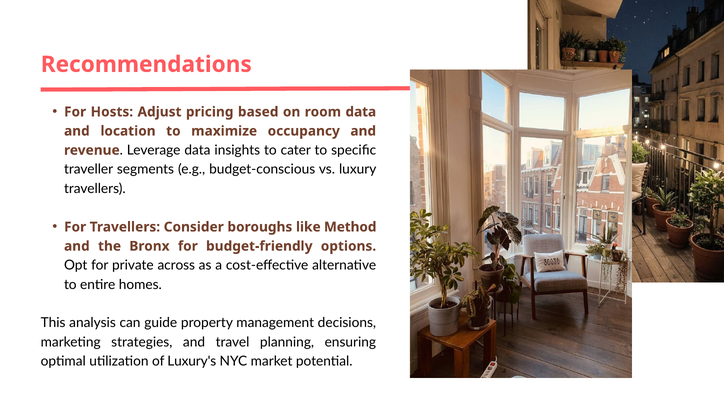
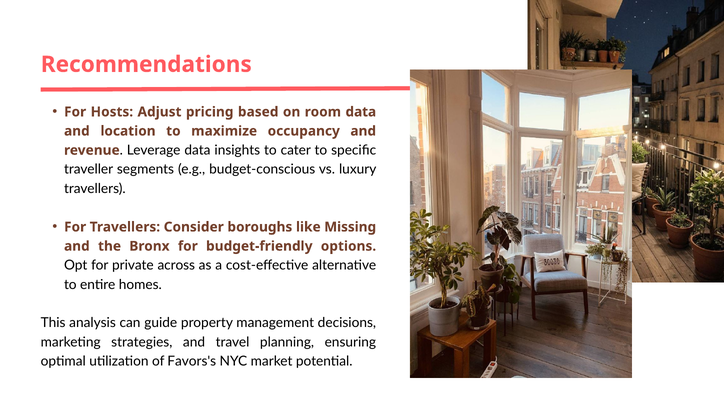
Method: Method -> Missing (350, 227)
Luxury's: Luxury's -> Favors's (192, 362)
